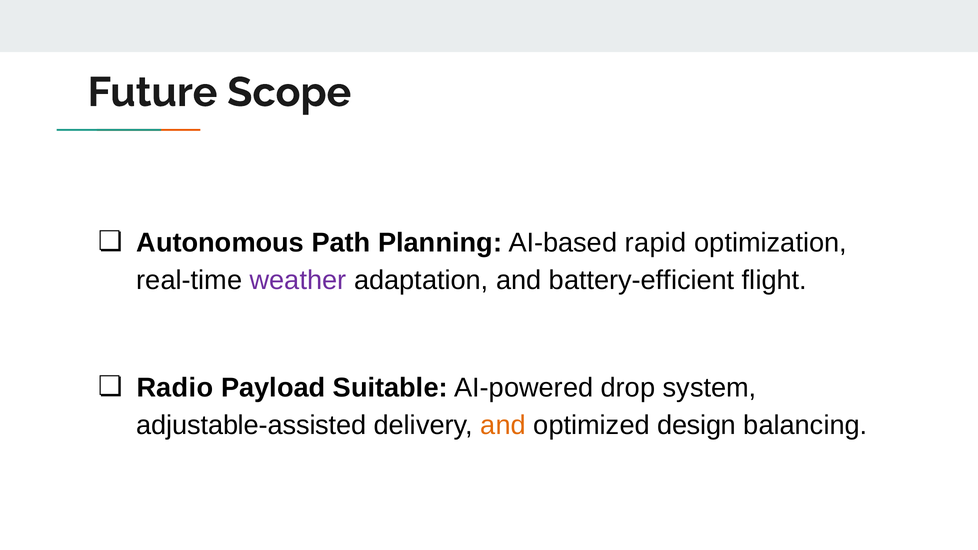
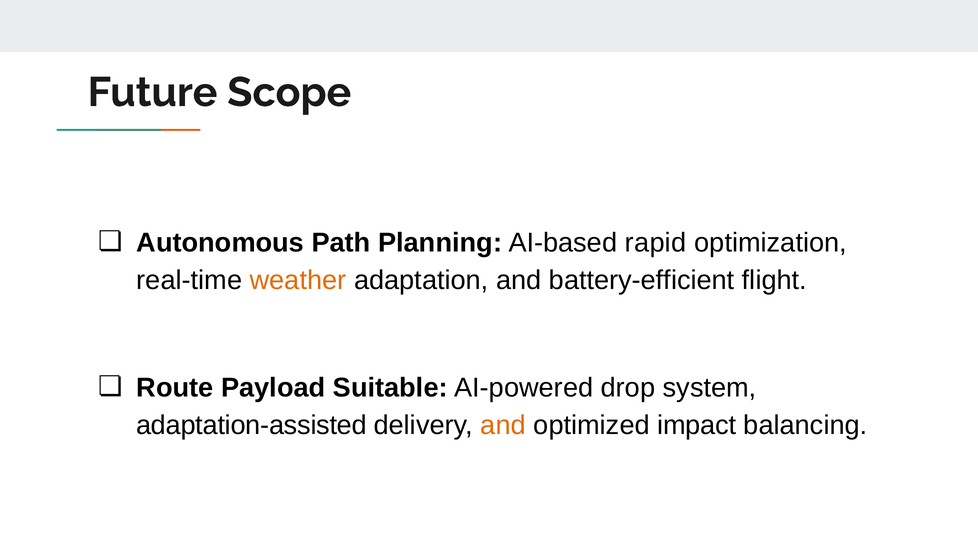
weather colour: purple -> orange (298, 280)
Radio: Radio -> Route (175, 388)
adjustable-assisted: adjustable-assisted -> adaptation-assisted (251, 425)
design: design -> impact (697, 425)
